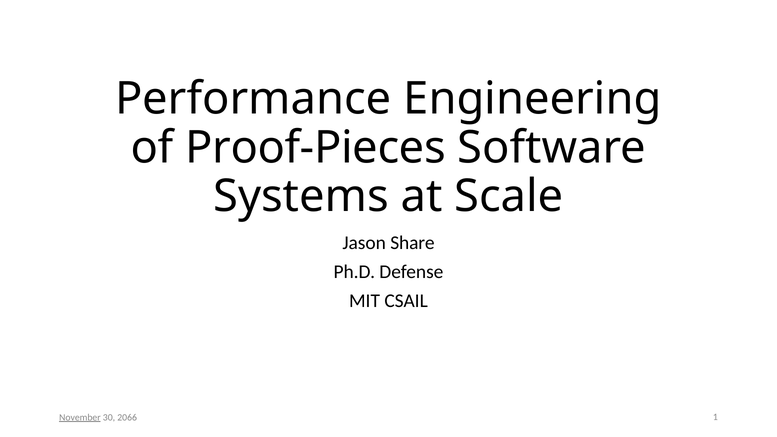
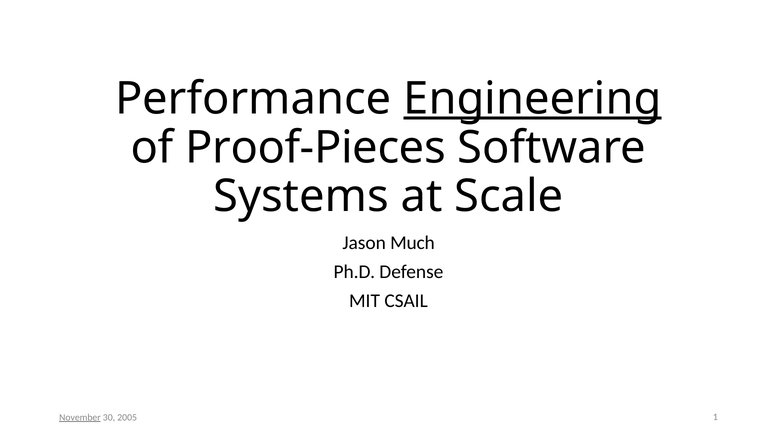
Engineering underline: none -> present (532, 99)
Share: Share -> Much (412, 243)
2066: 2066 -> 2005 (127, 417)
